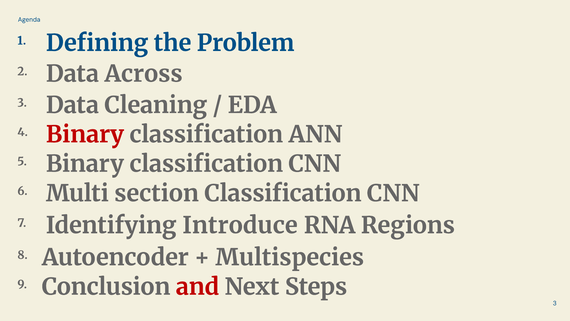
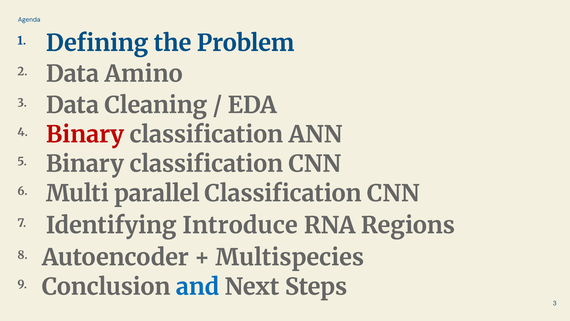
Across: Across -> Amino (144, 74)
section: section -> parallel (157, 193)
and colour: red -> blue (197, 287)
